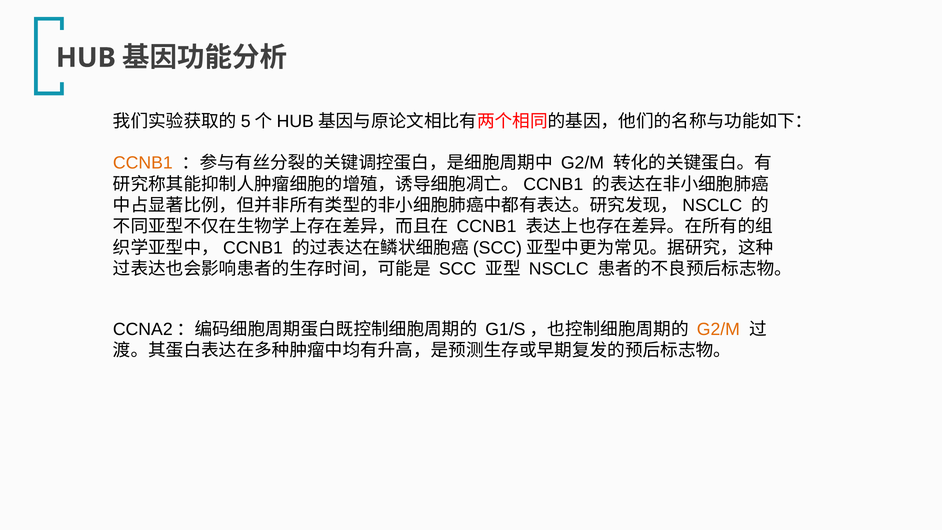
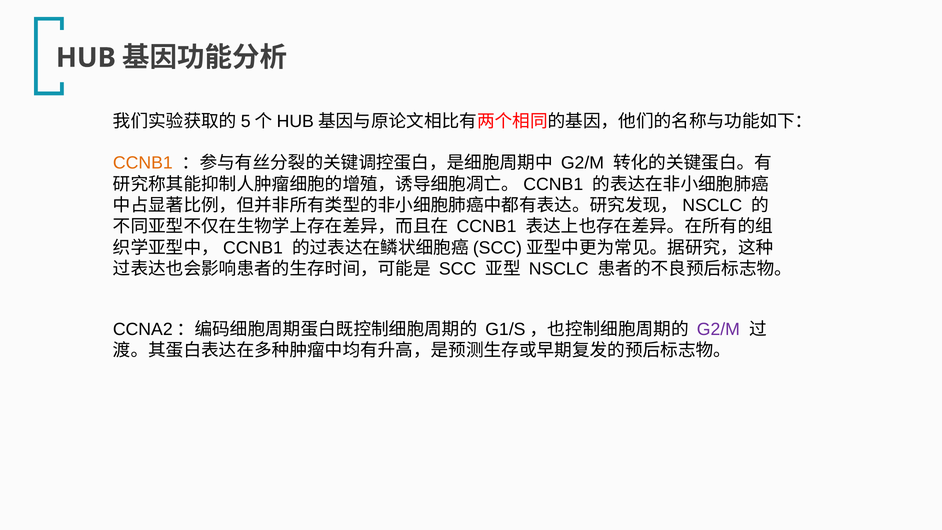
G2/M colour: orange -> purple (718, 329)
